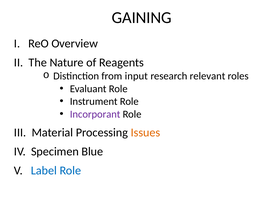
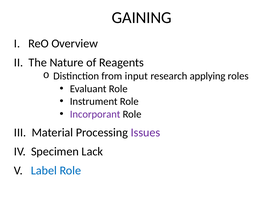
relevant: relevant -> applying (208, 76)
Issues colour: orange -> purple (145, 132)
Blue: Blue -> Lack (92, 151)
